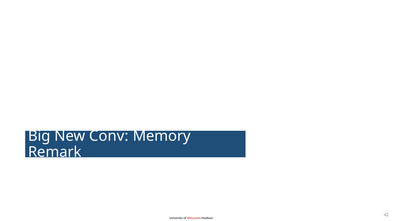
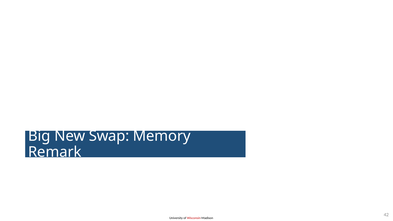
Conv: Conv -> Swap (109, 136)
